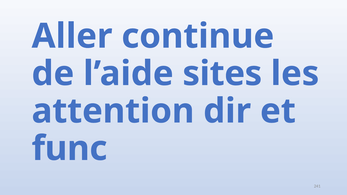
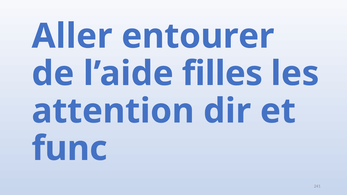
continue: continue -> entourer (198, 36)
sites: sites -> filles (222, 74)
